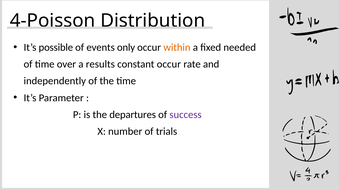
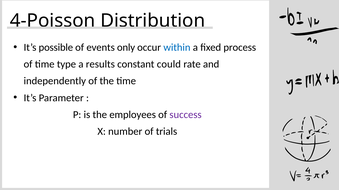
within colour: orange -> blue (177, 48)
needed: needed -> process (240, 48)
over: over -> type (66, 64)
constant occur: occur -> could (169, 64)
departures: departures -> employees (133, 115)
